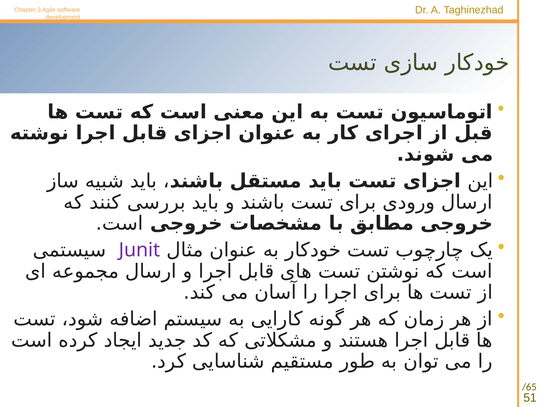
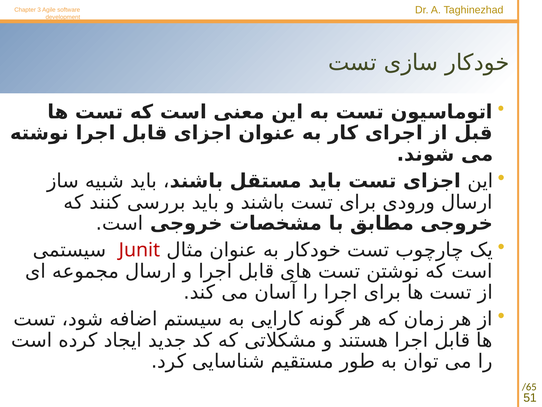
Junit colour: purple -> red (140, 250)
